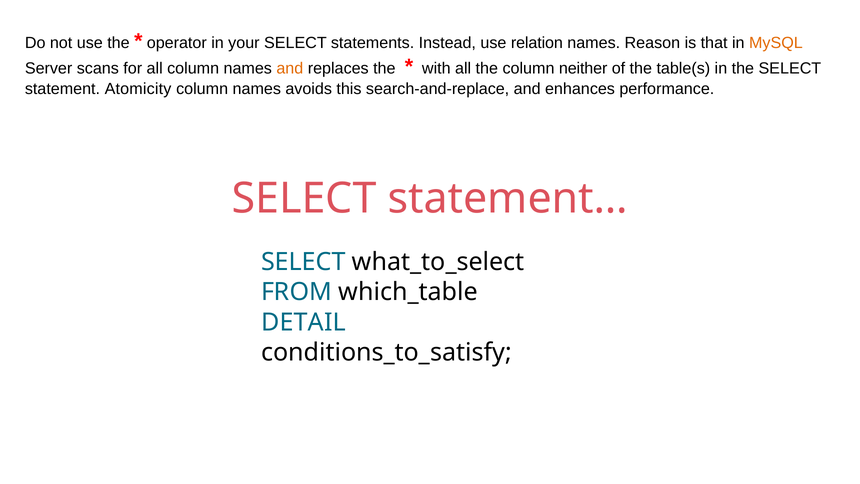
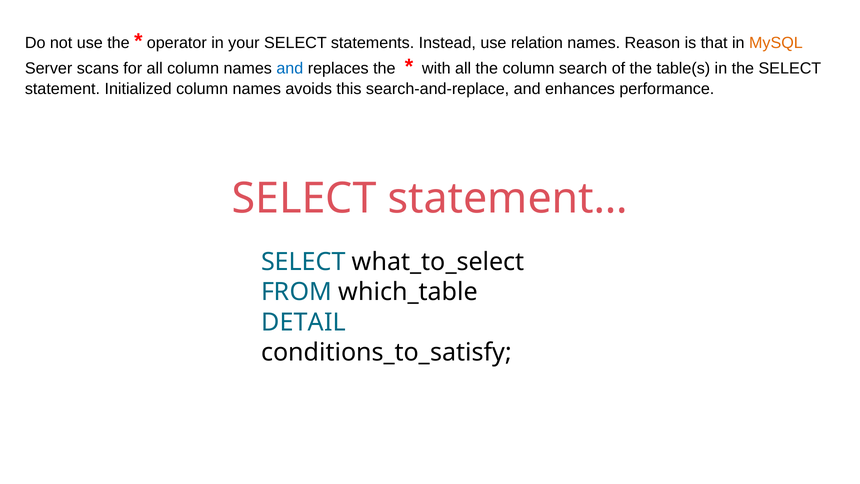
and colour: orange -> blue (290, 69)
neither: neither -> search (583, 69)
Atomicity: Atomicity -> Initialized (138, 89)
